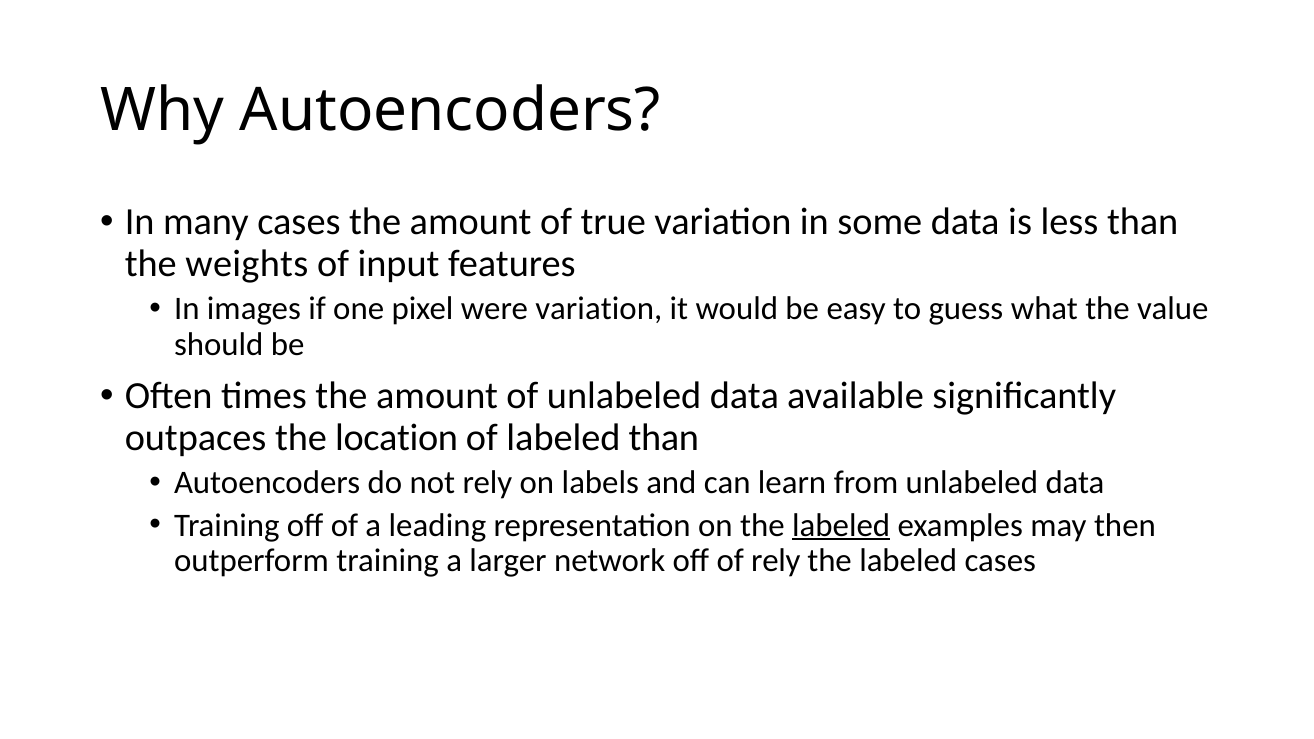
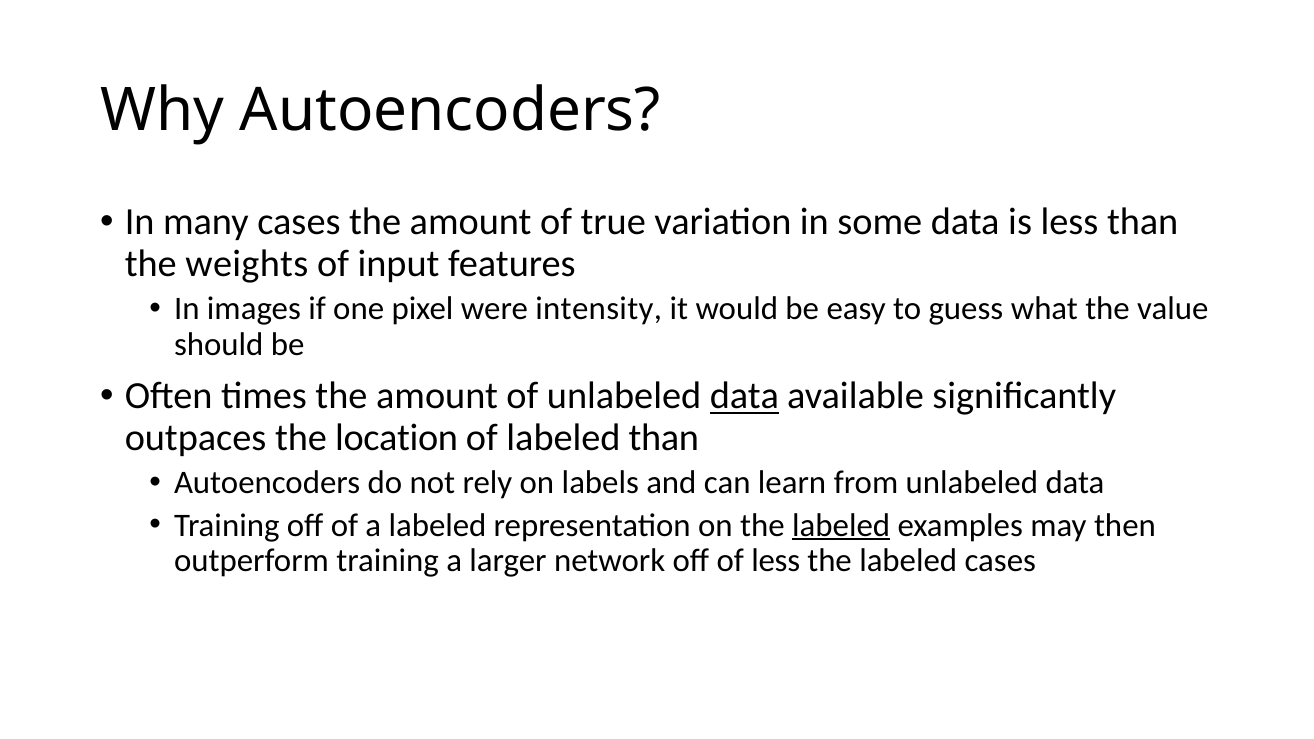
were variation: variation -> intensity (599, 309)
data underline: none -> present (744, 396)
a leading: leading -> labeled (437, 525)
of rely: rely -> less (776, 561)
